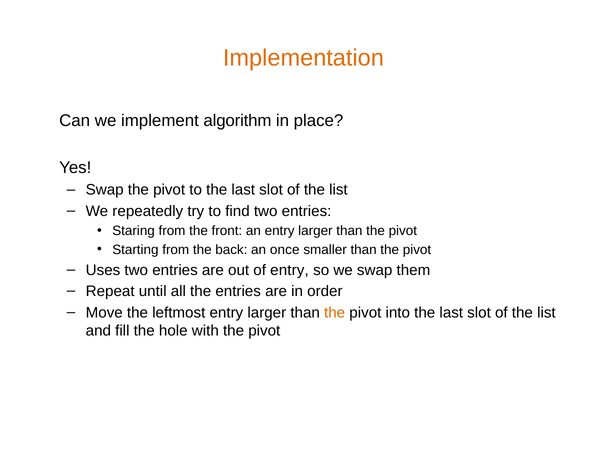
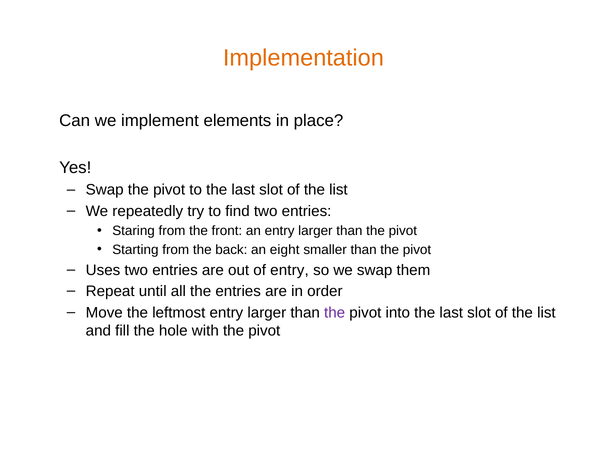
algorithm: algorithm -> elements (237, 121)
once: once -> eight (285, 250)
the colour: orange -> purple (335, 313)
